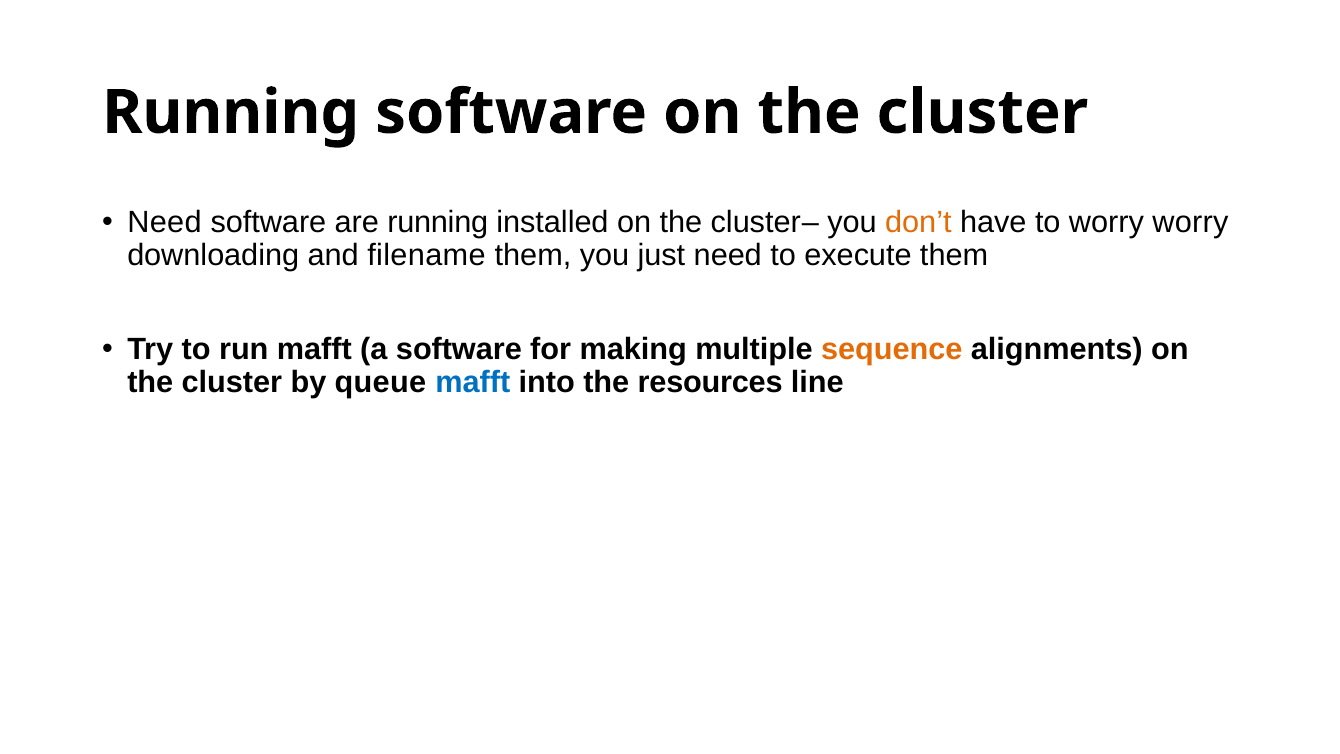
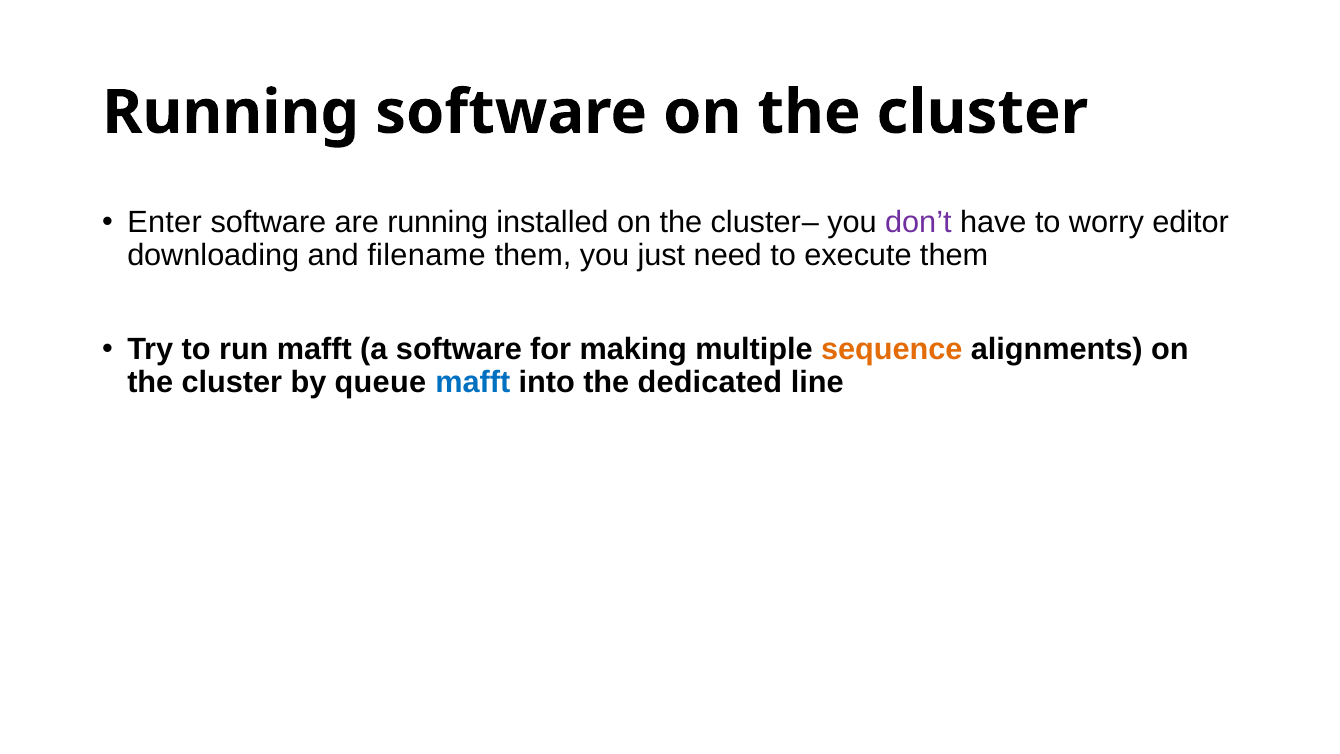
Need: Need -> Enter (165, 222)
don’t colour: orange -> purple (918, 222)
worry worry: worry -> editor (1191, 222)
resources: resources -> dedicated (710, 382)
